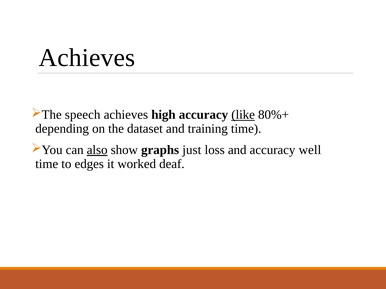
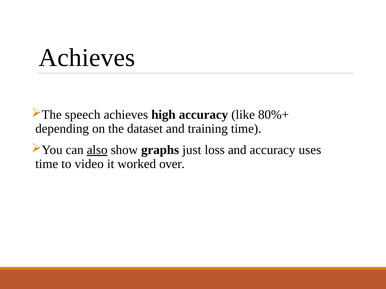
like underline: present -> none (243, 115)
well: well -> uses (310, 150)
edges: edges -> video (89, 164)
deaf: deaf -> over (172, 164)
